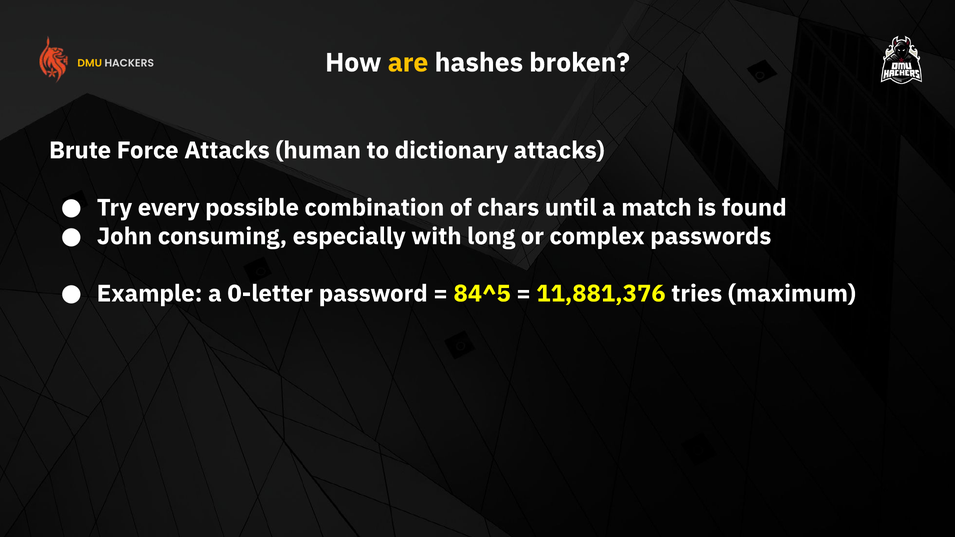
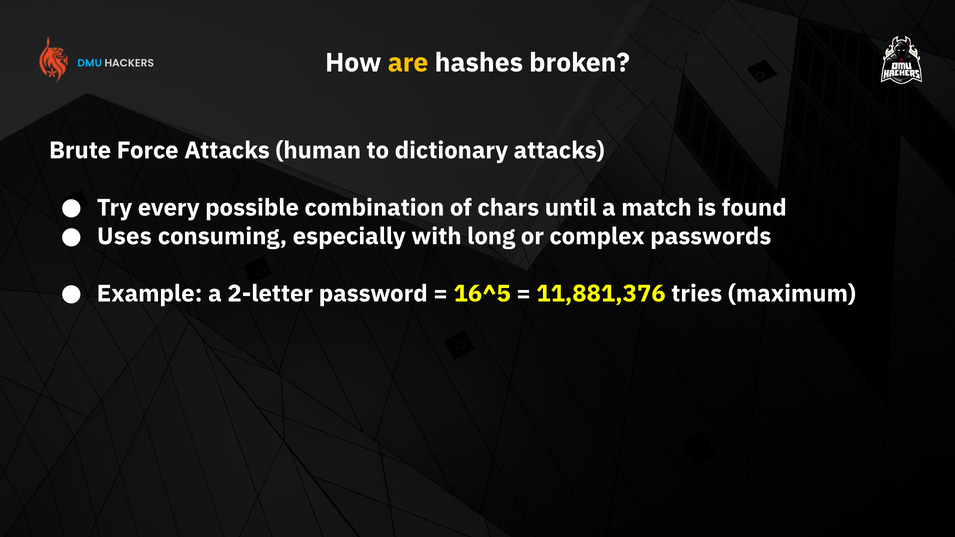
DMU colour: yellow -> light blue (90, 63)
John: John -> Uses (124, 236)
0-letter: 0-letter -> 2-letter (270, 294)
84^5: 84^5 -> 16^5 (482, 294)
